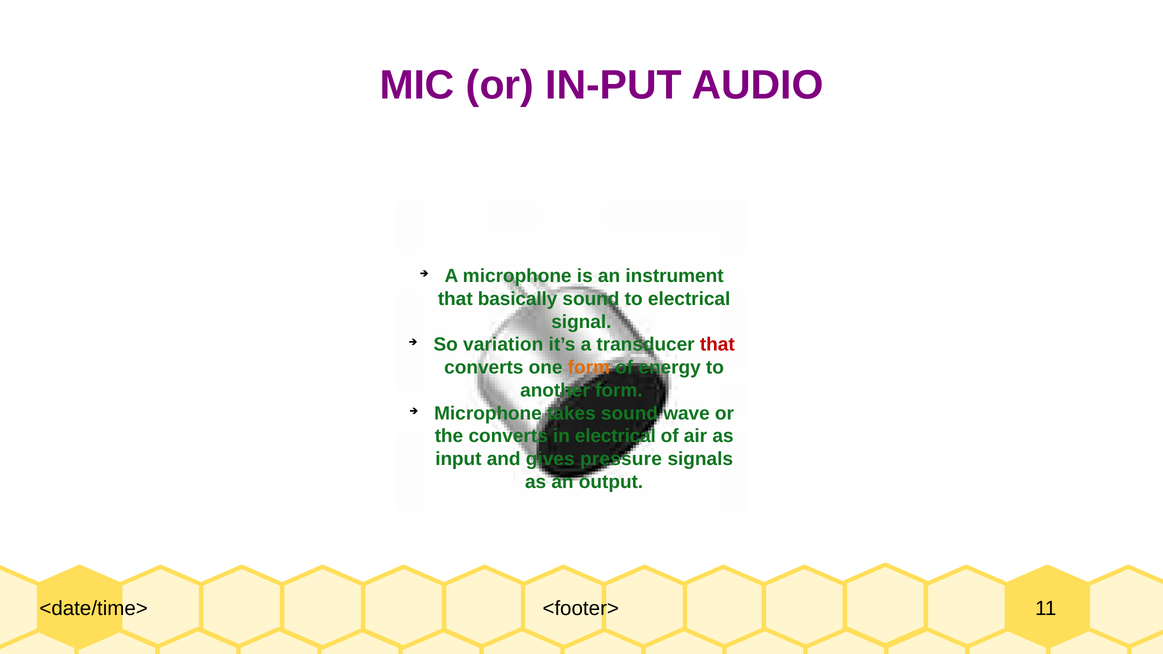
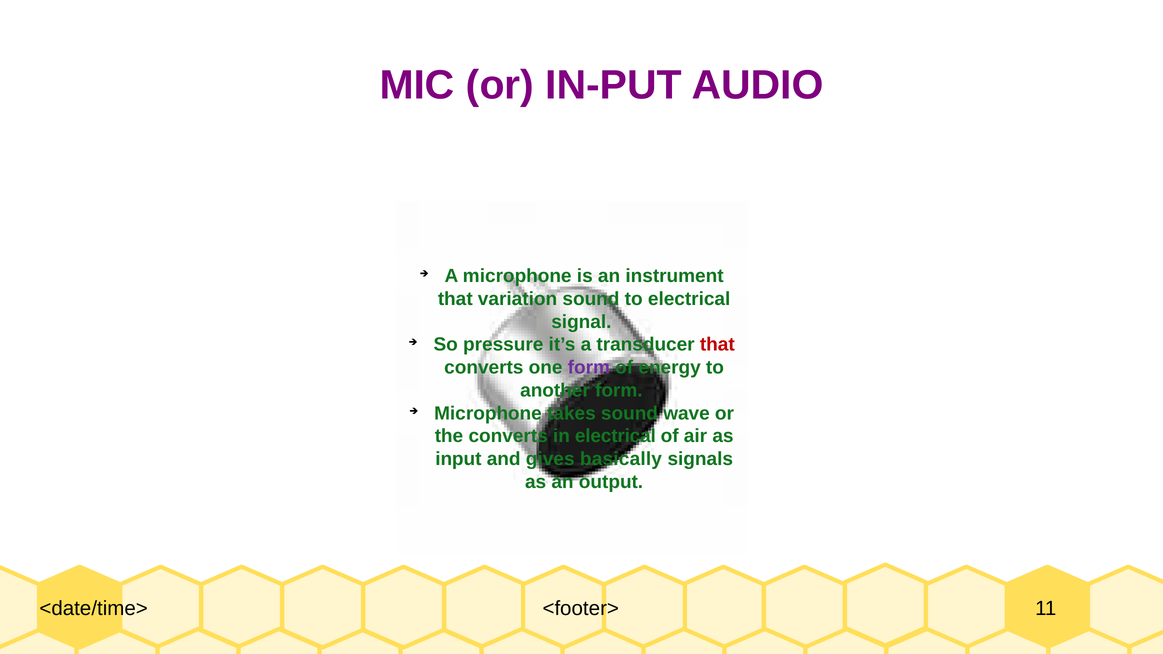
basically: basically -> variation (518, 299)
variation: variation -> pressure (503, 345)
form colour: orange -> purple (589, 368)
pressure: pressure -> basically (621, 459)
